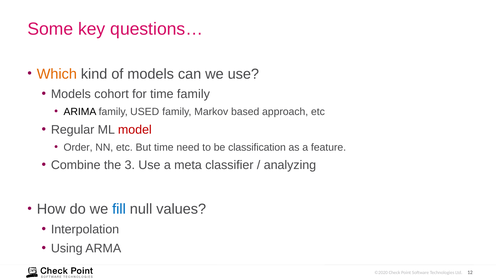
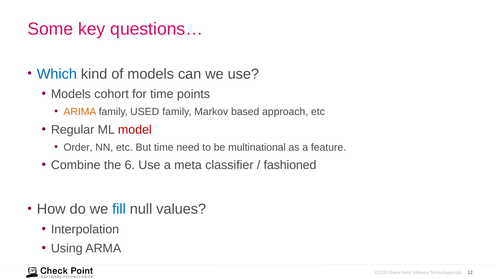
Which colour: orange -> blue (57, 74)
time family: family -> points (194, 94)
ARIMA colour: black -> orange (80, 112)
classification: classification -> multinational (257, 147)
3: 3 -> 6 (130, 165)
analyzing: analyzing -> fashioned (290, 165)
